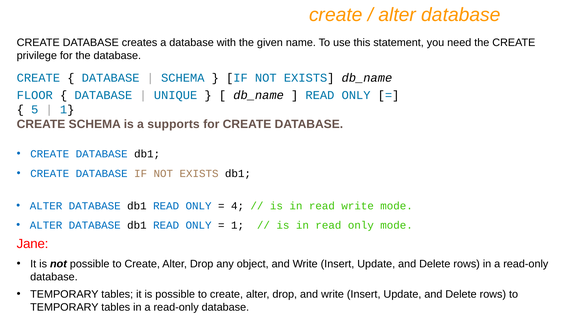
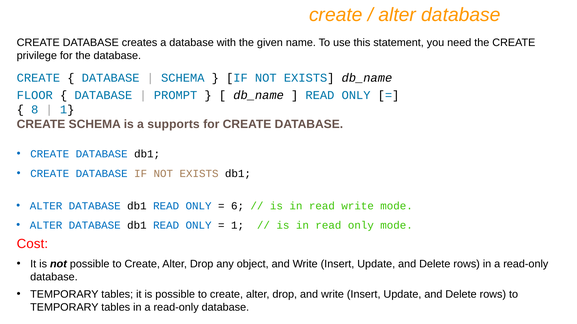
UNIQUE: UNIQUE -> PROMPT (176, 95)
5: 5 -> 8 (35, 110)
4: 4 -> 6 (238, 206)
Jane: Jane -> Cost (32, 244)
